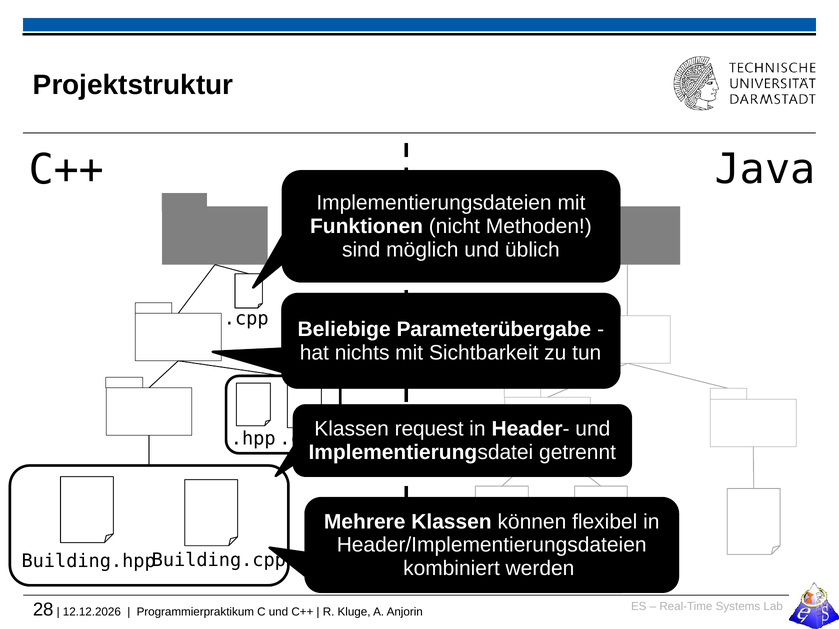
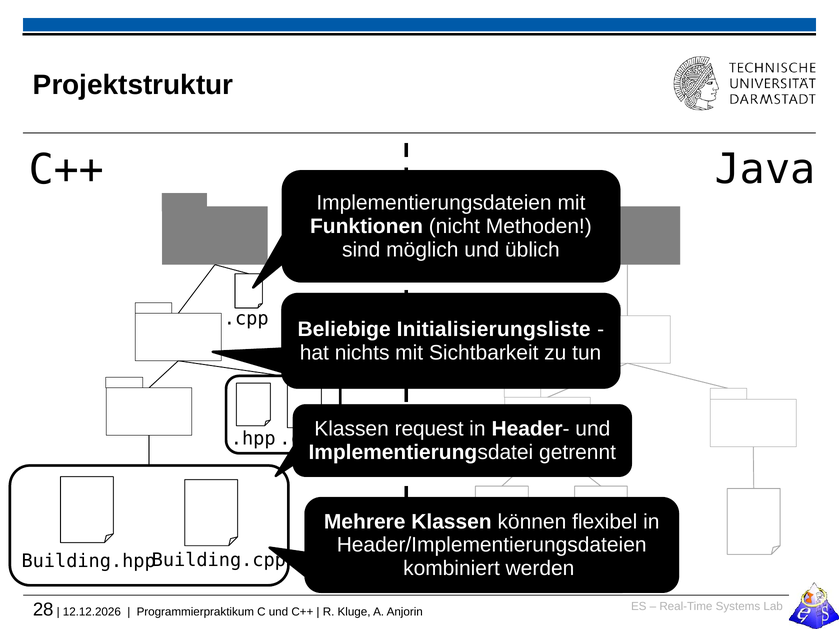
Parameterübergabe: Parameterübergabe -> Initialisierungsliste (494, 329)
